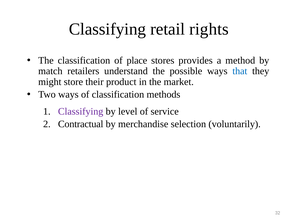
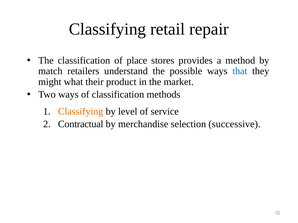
rights: rights -> repair (209, 29)
store: store -> what (73, 82)
Classifying colour: purple -> orange (81, 112)
voluntarily: voluntarily -> successive (235, 124)
